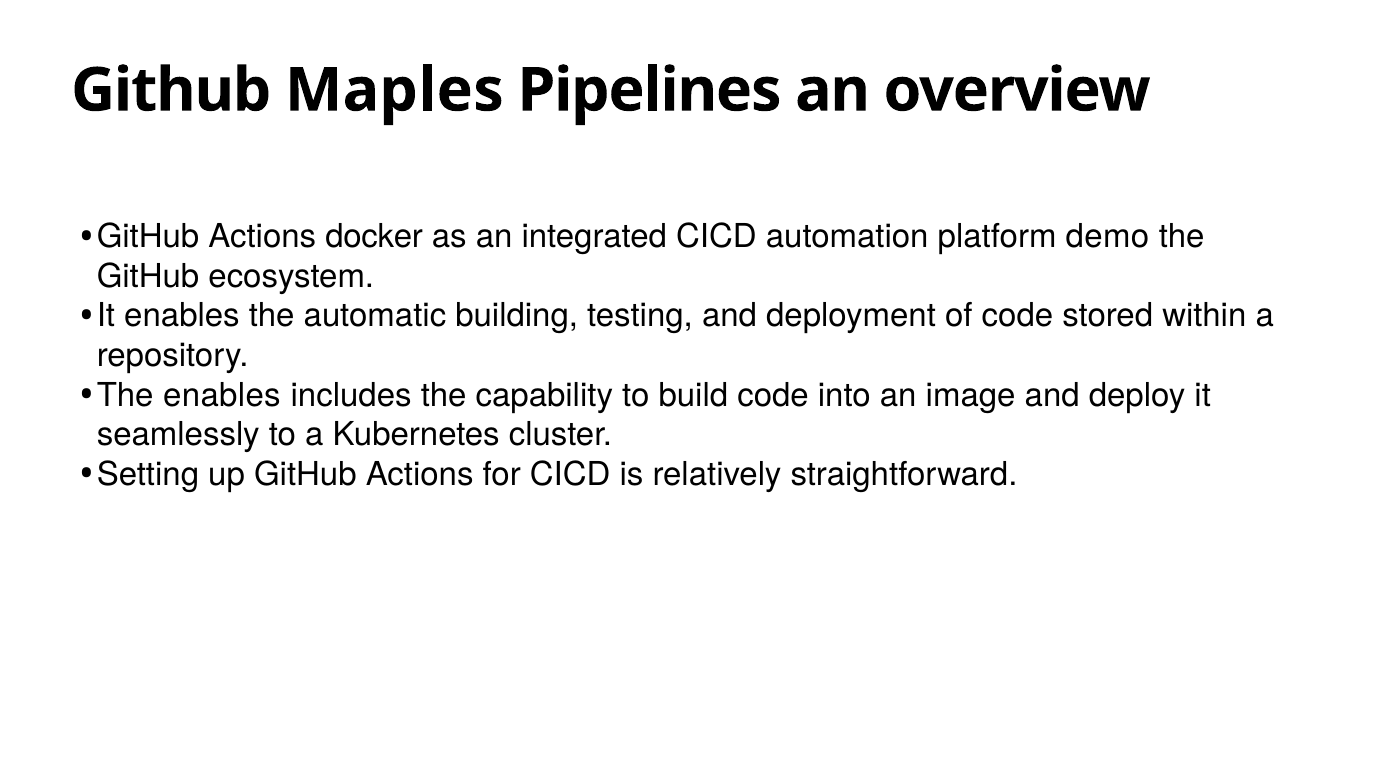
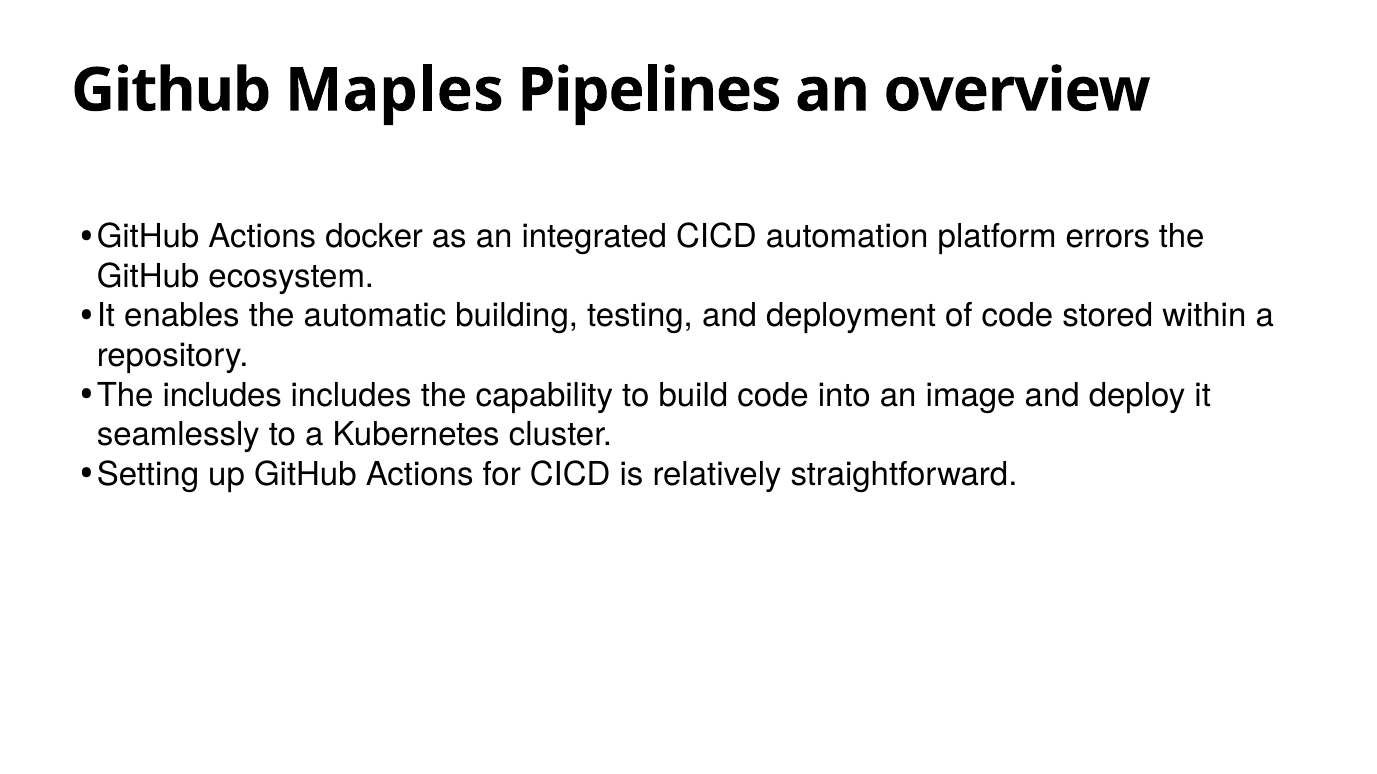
demo: demo -> errors (1108, 237)
The enables: enables -> includes (222, 396)
